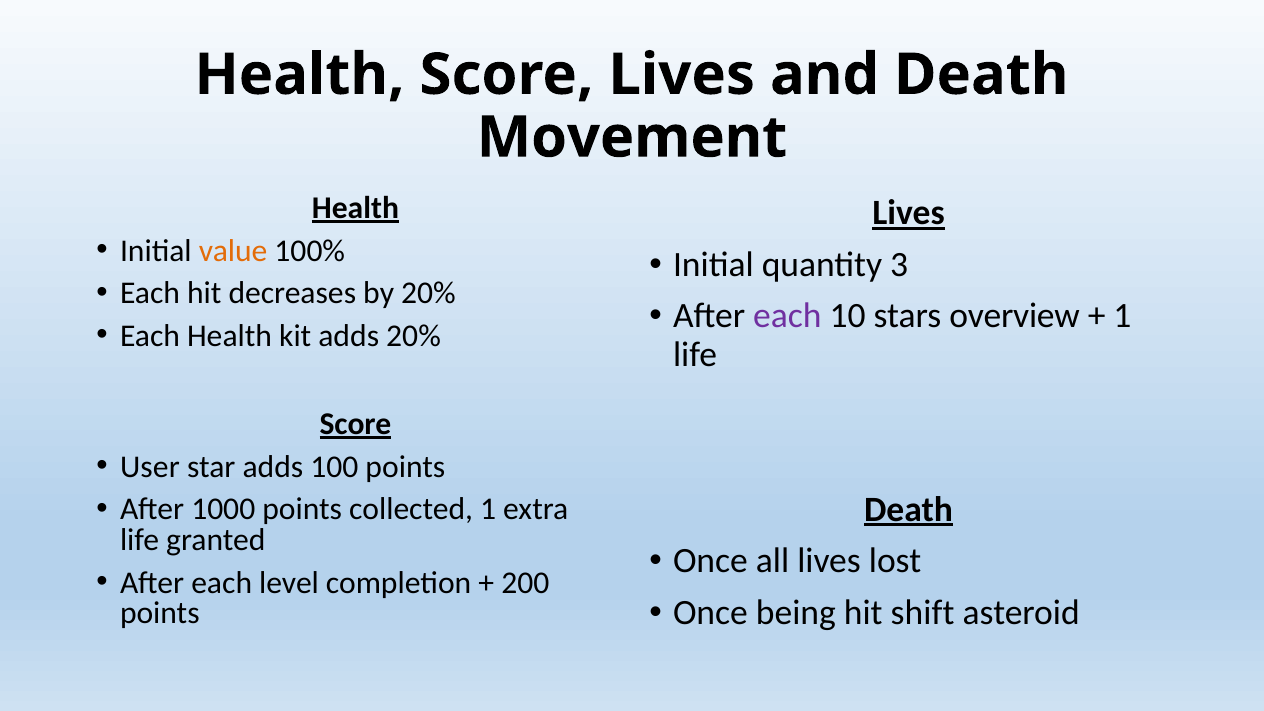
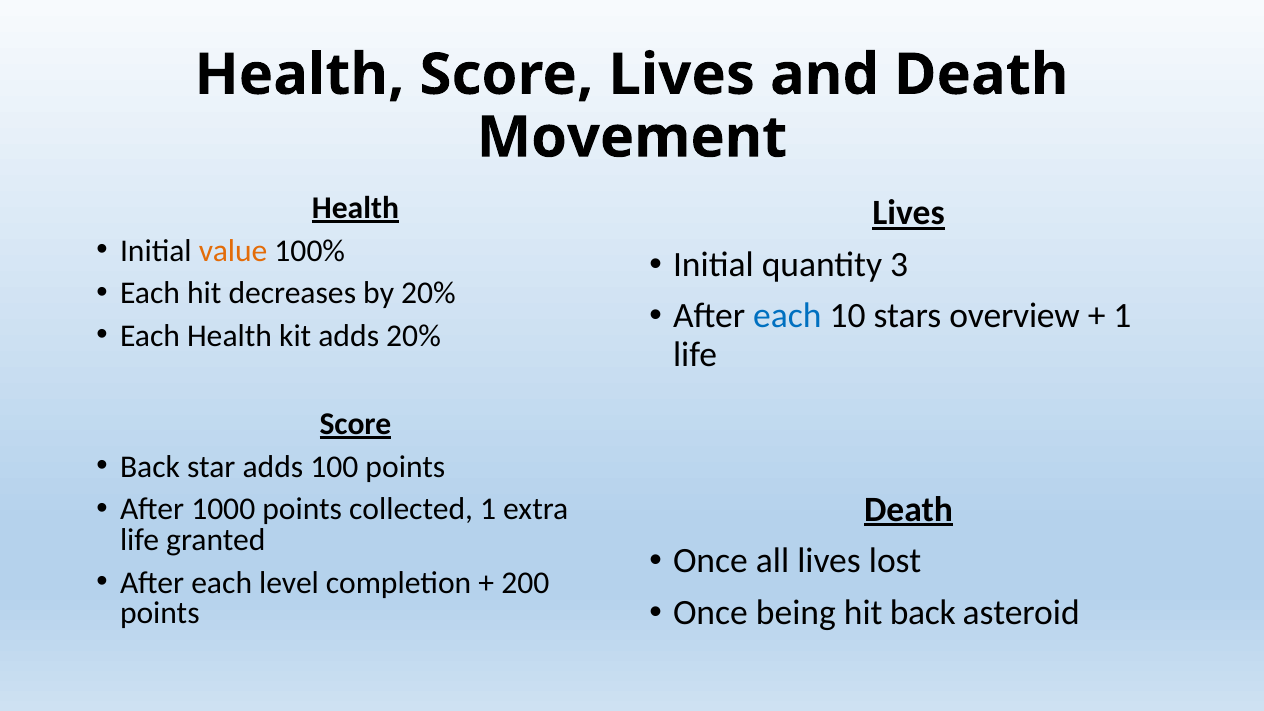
each colour: purple -> blue (787, 316)
User: User -> Back (150, 467)
hit shift: shift -> back (923, 613)
